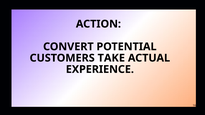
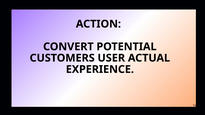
TAKE: TAKE -> USER (111, 58)
